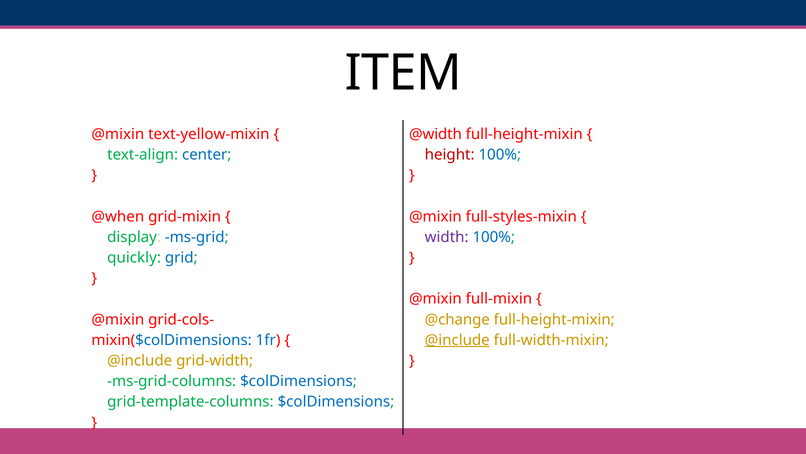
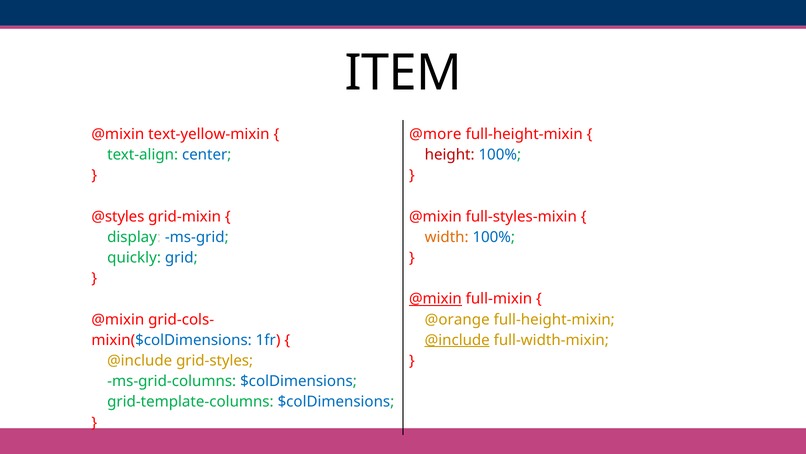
@width: @width -> @more (435, 134)
@when: @when -> @styles (118, 216)
width colour: purple -> orange (447, 237)
@mixin underline: none -> present (435, 299)
@change: @change -> @orange (457, 319)
grid-width: grid-width -> grid-styles (215, 360)
